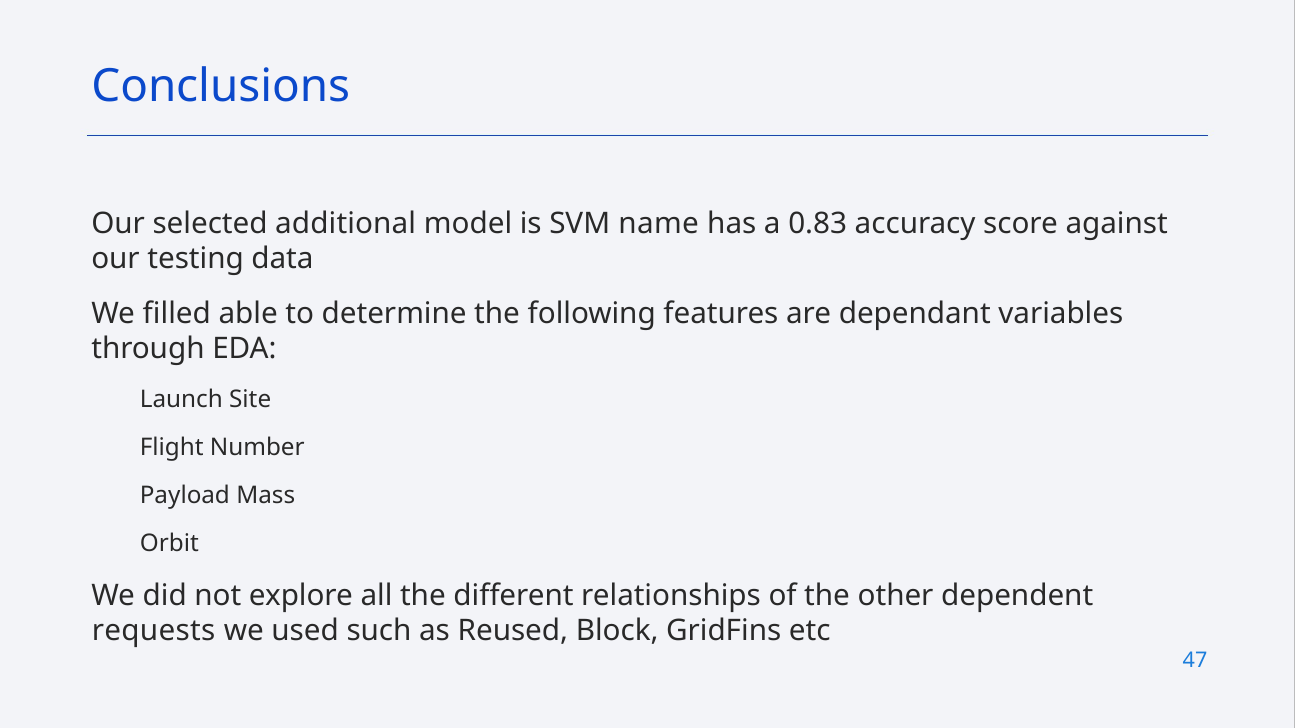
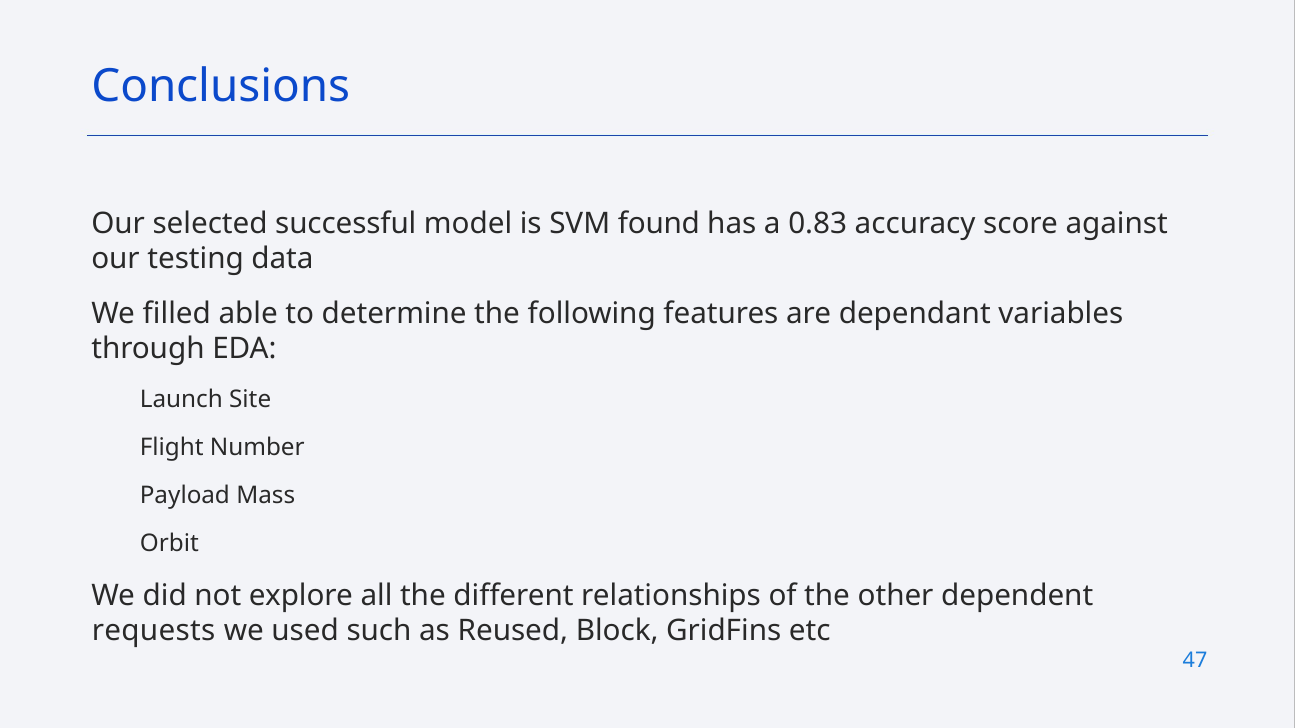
additional: additional -> successful (346, 224)
name: name -> found (659, 224)
